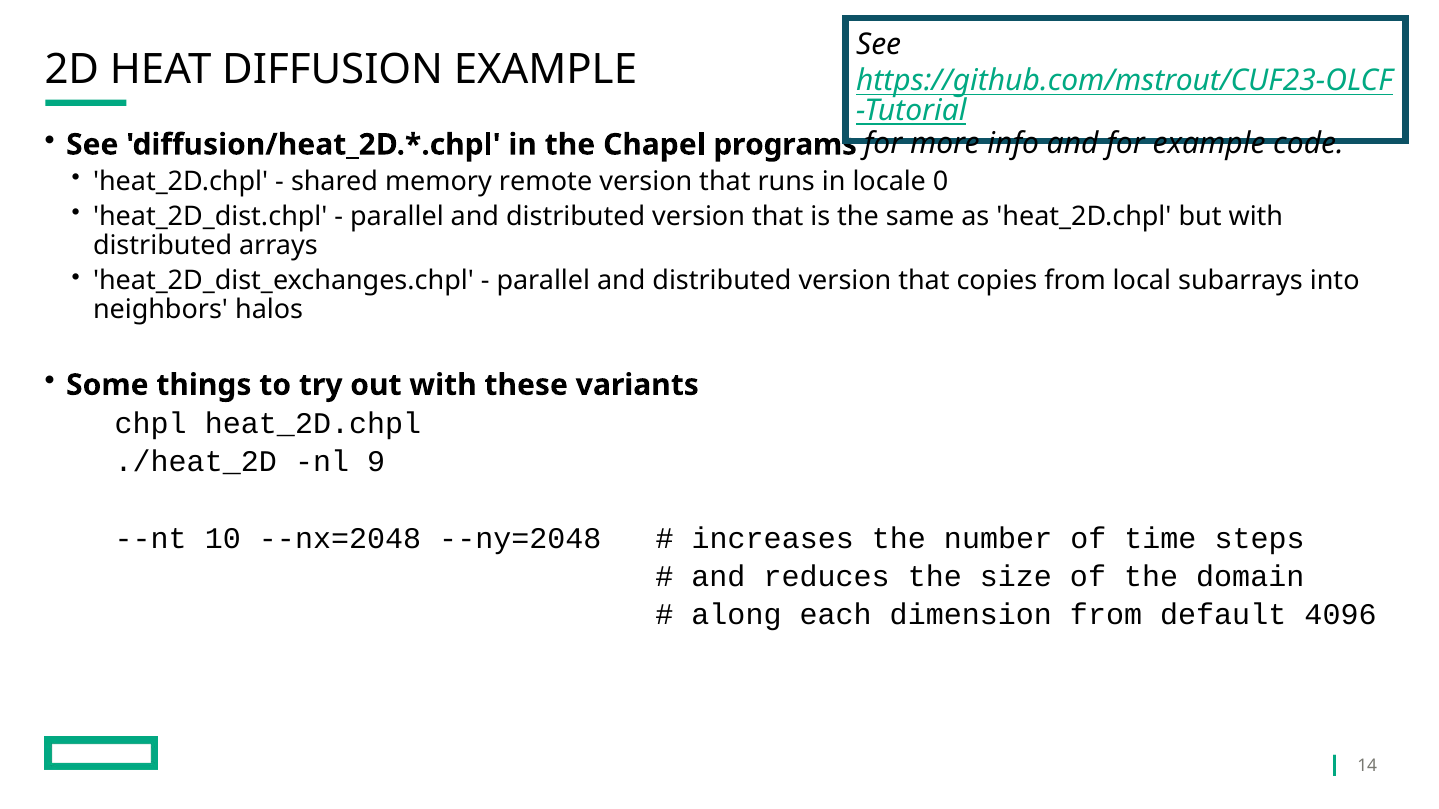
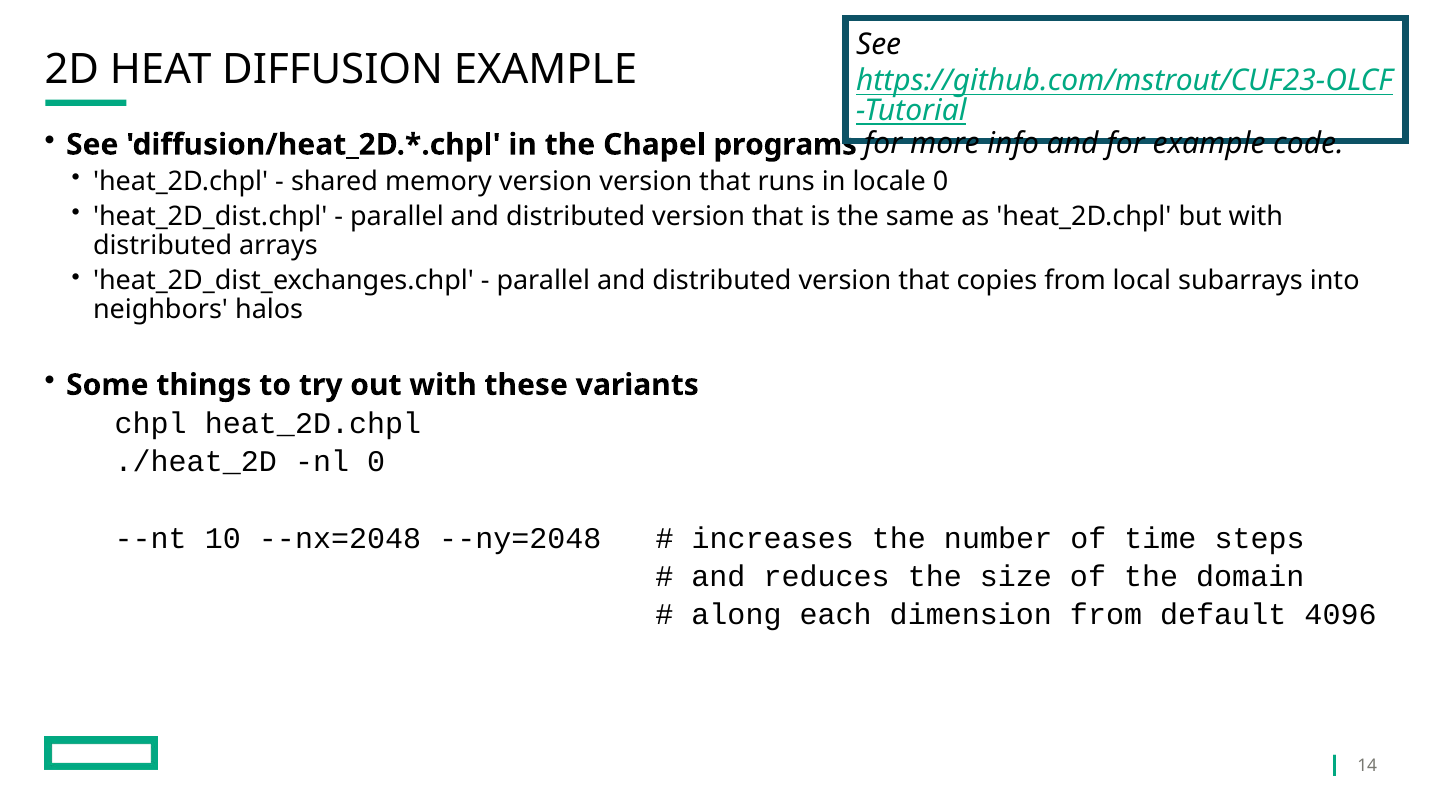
memory remote: remote -> version (546, 181)
nl 9: 9 -> 0 (376, 462)
